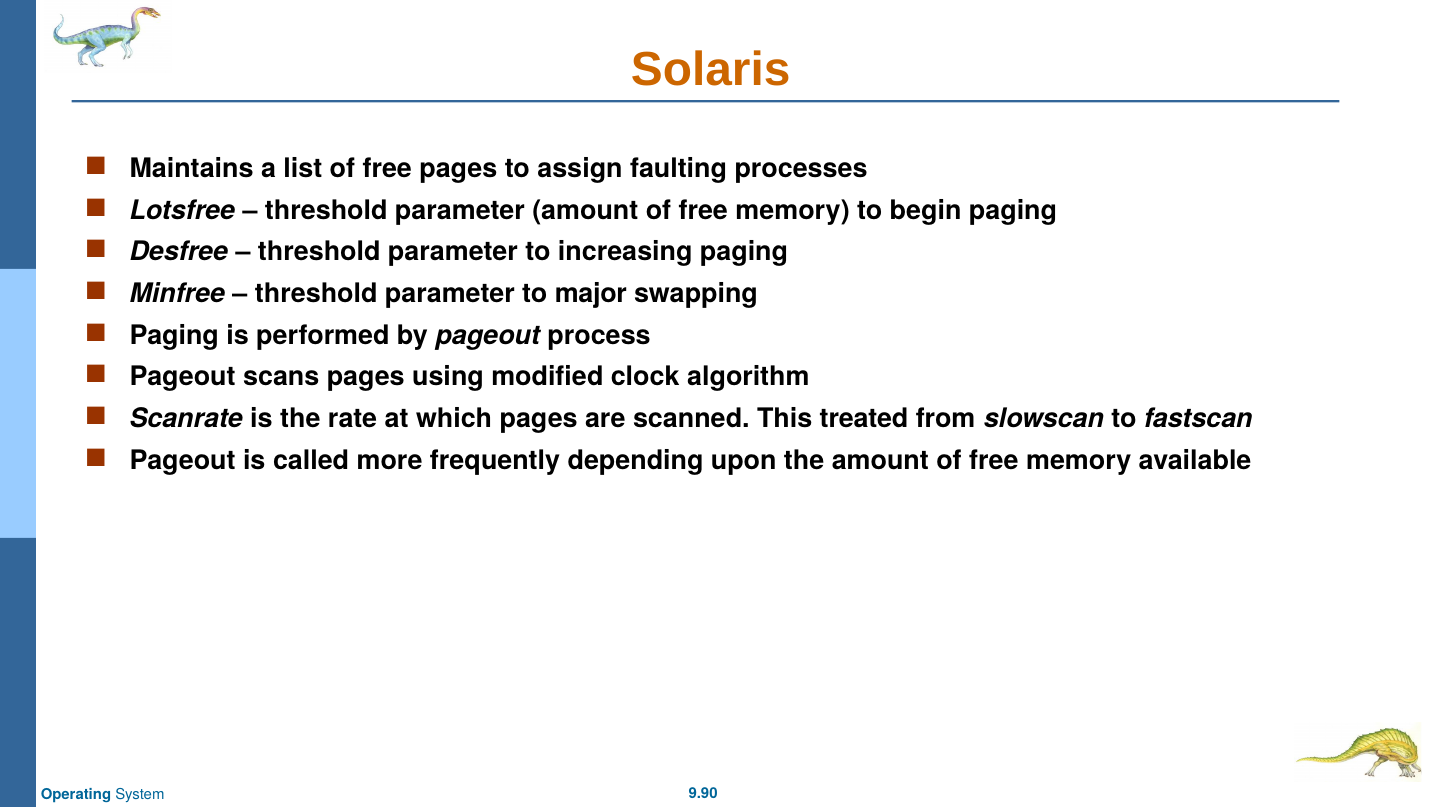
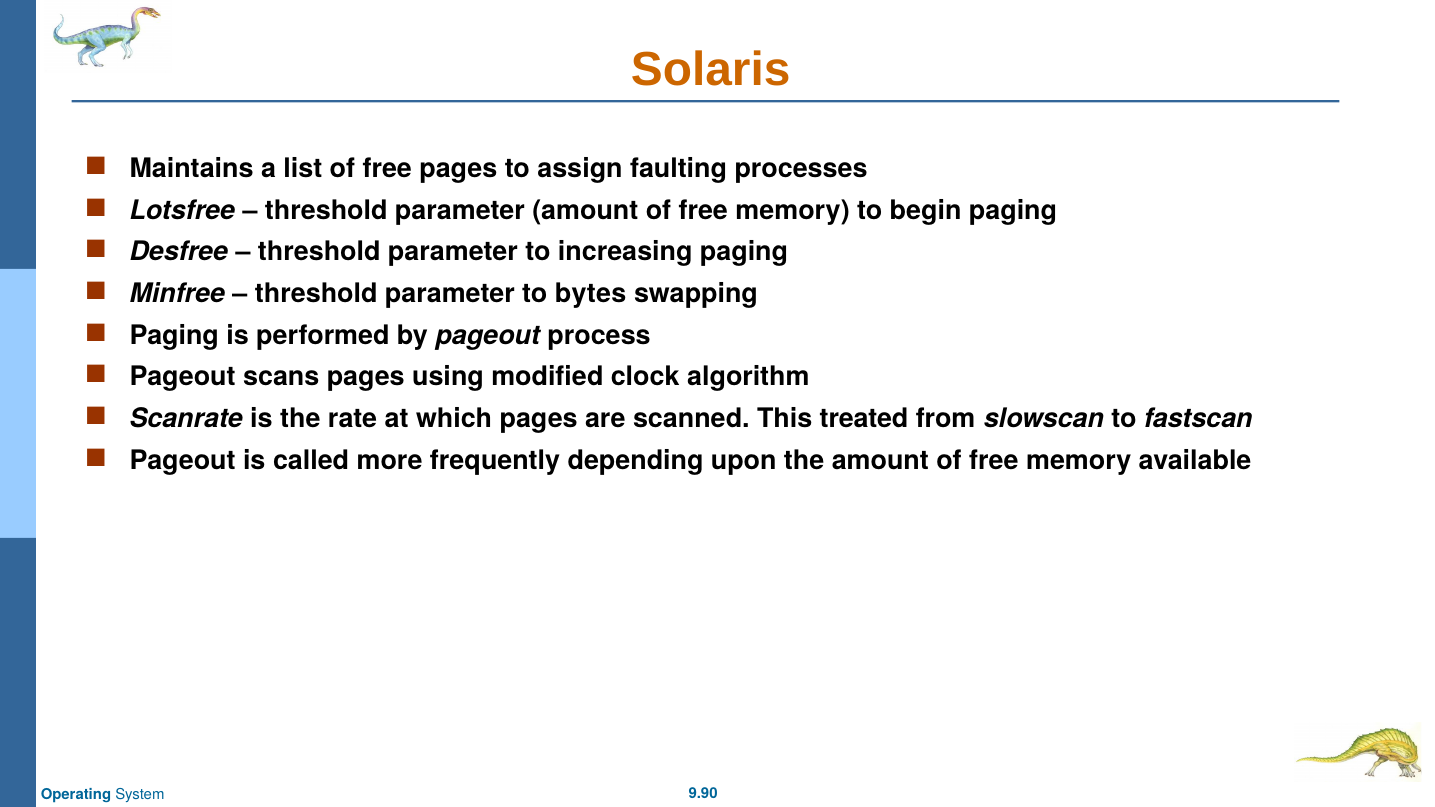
major: major -> bytes (591, 294)
